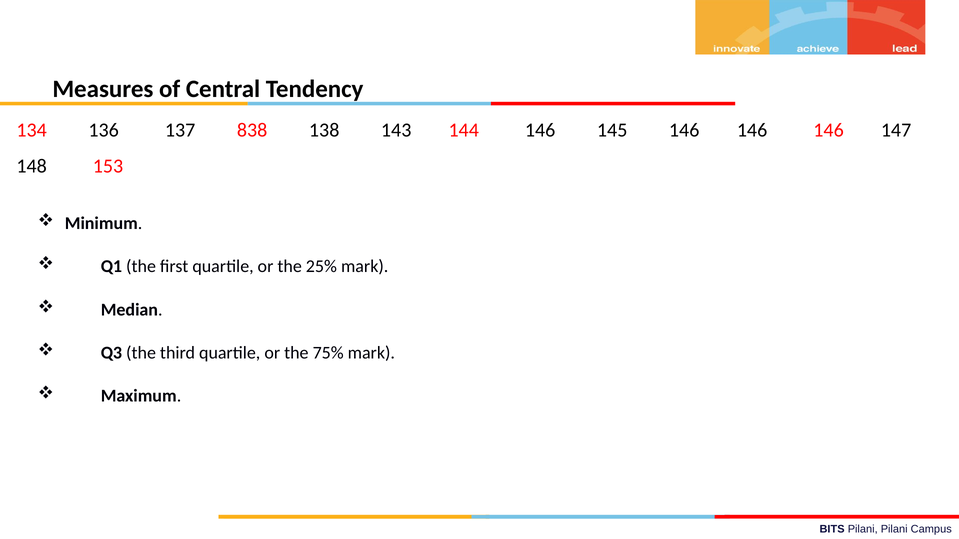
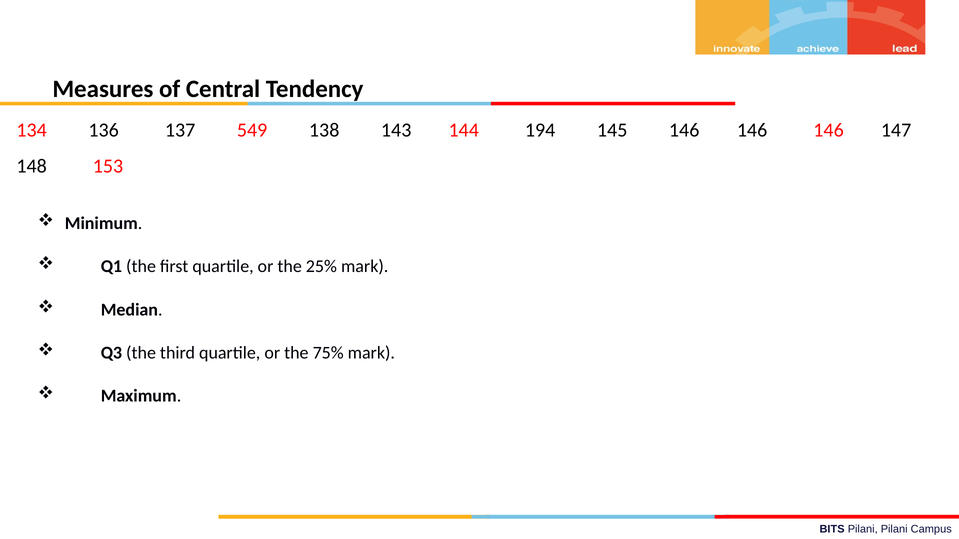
838: 838 -> 549 (252, 130)
144 146: 146 -> 194 (540, 130)
